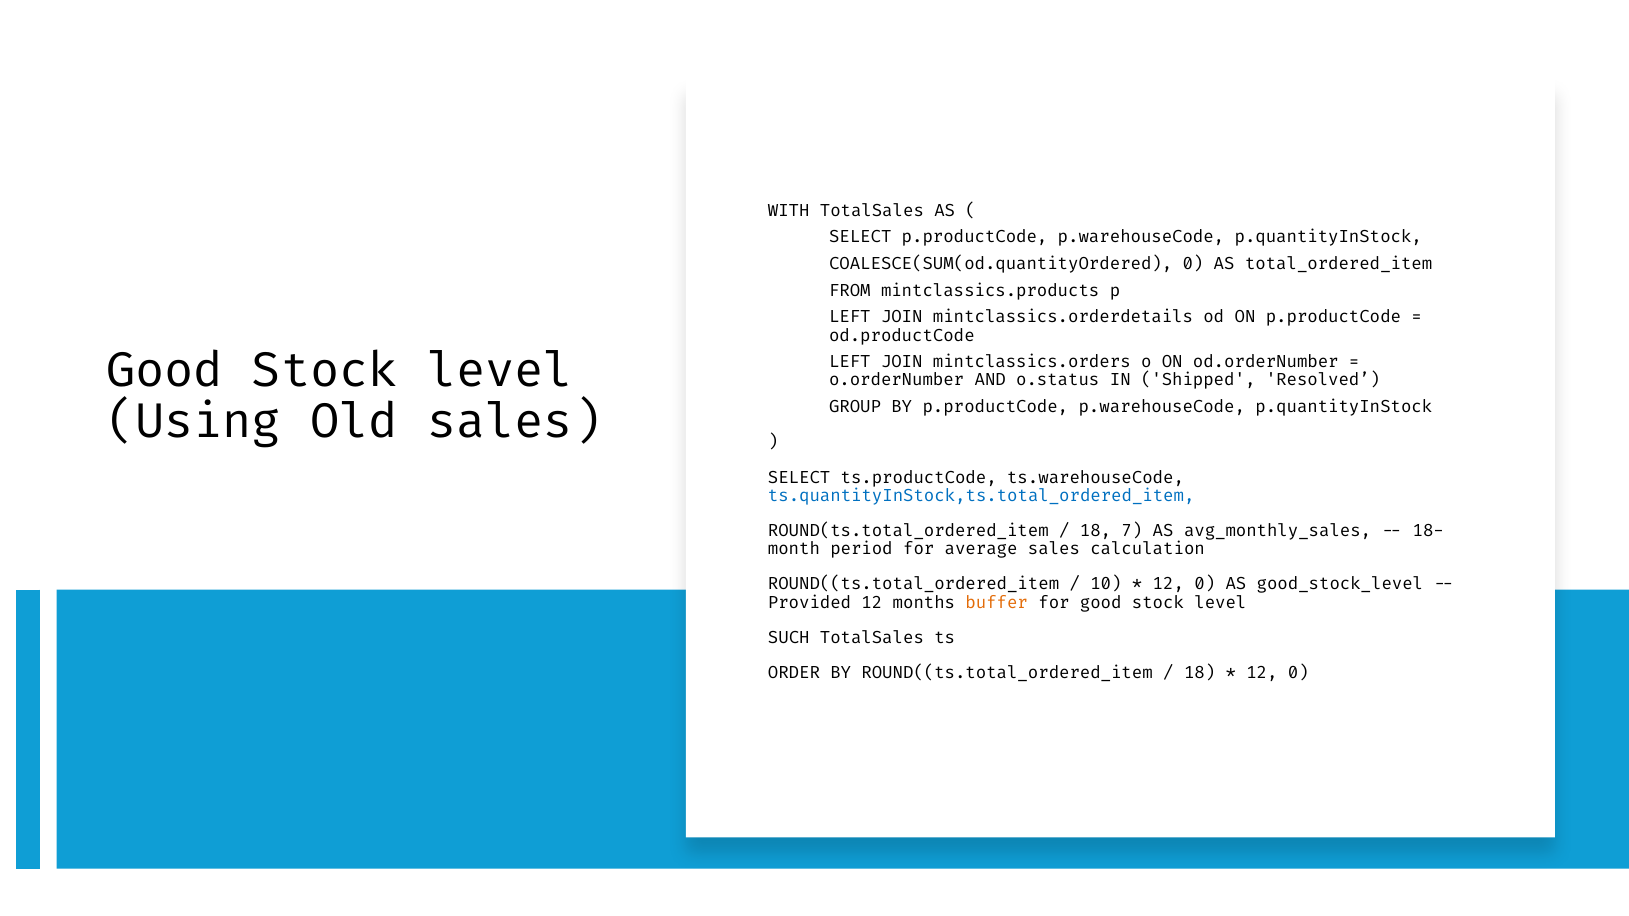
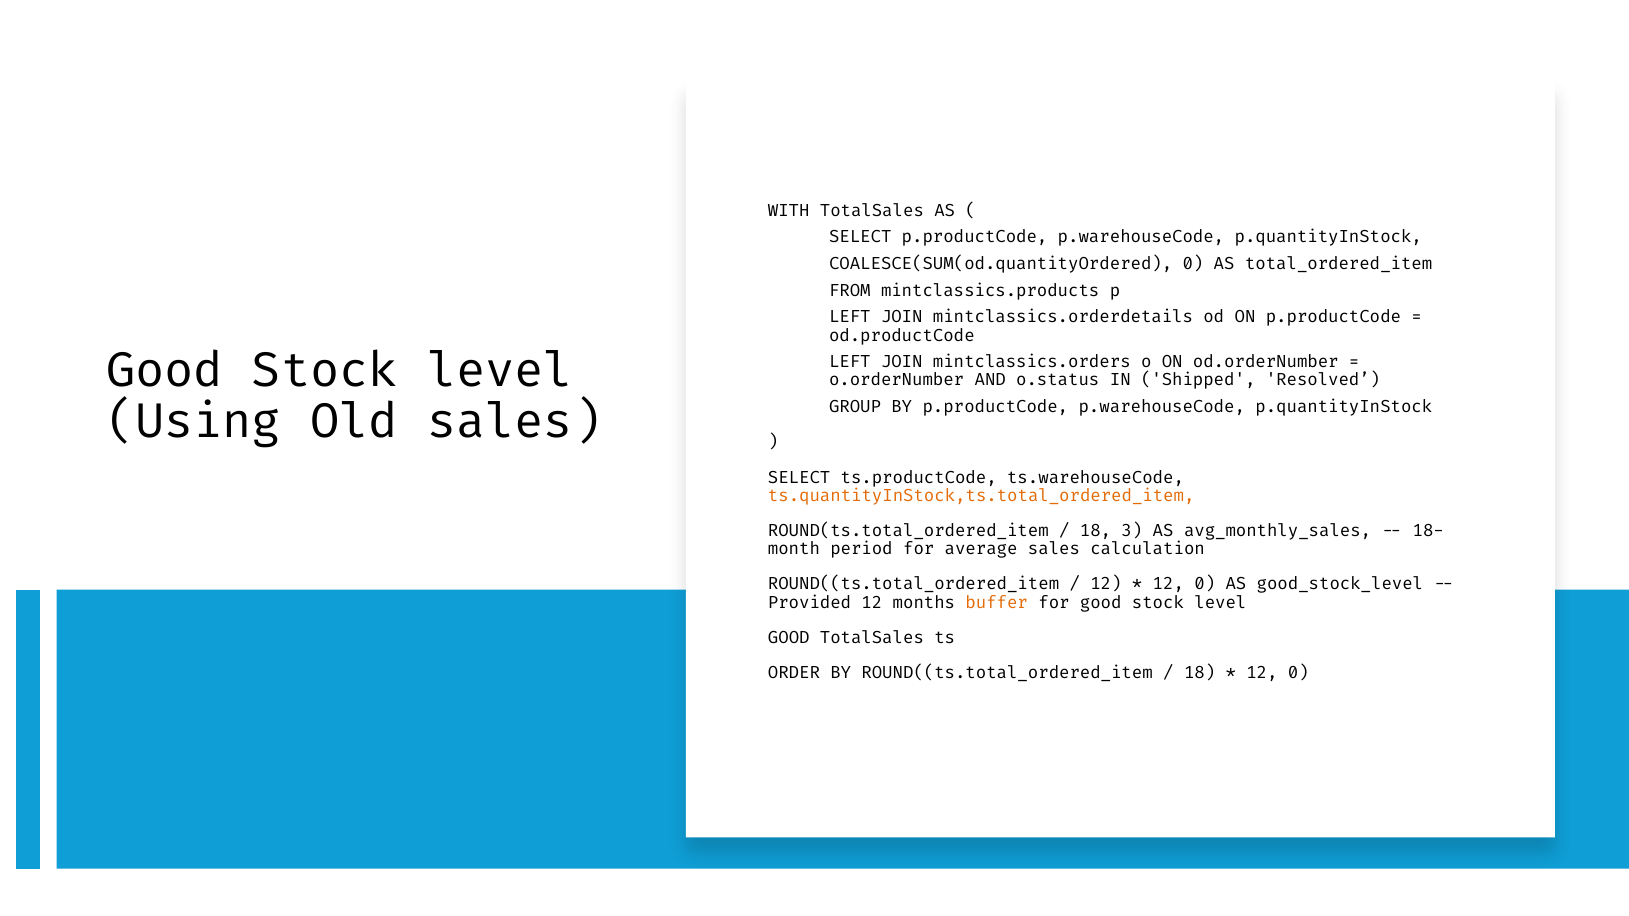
ts.quantityInStock,ts.total_ordered_item colour: blue -> orange (981, 496)
7: 7 -> 3 (1132, 531)
10: 10 -> 12 (1106, 584)
SUCH: SUCH -> GOOD (789, 638)
